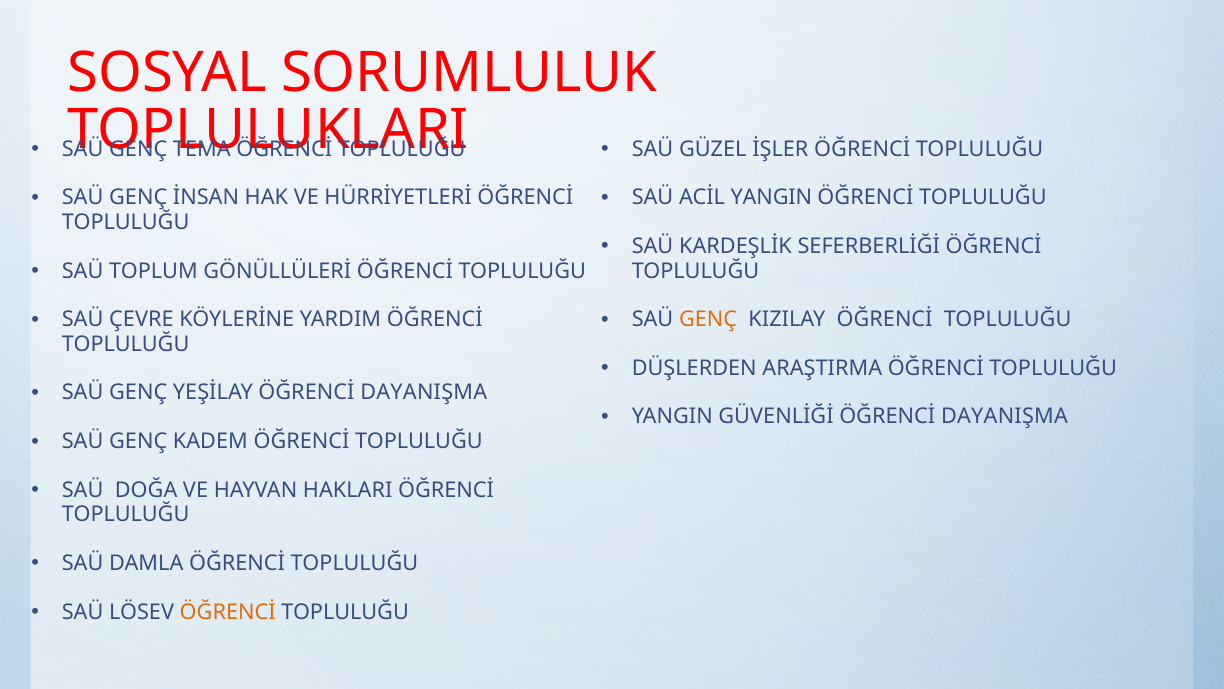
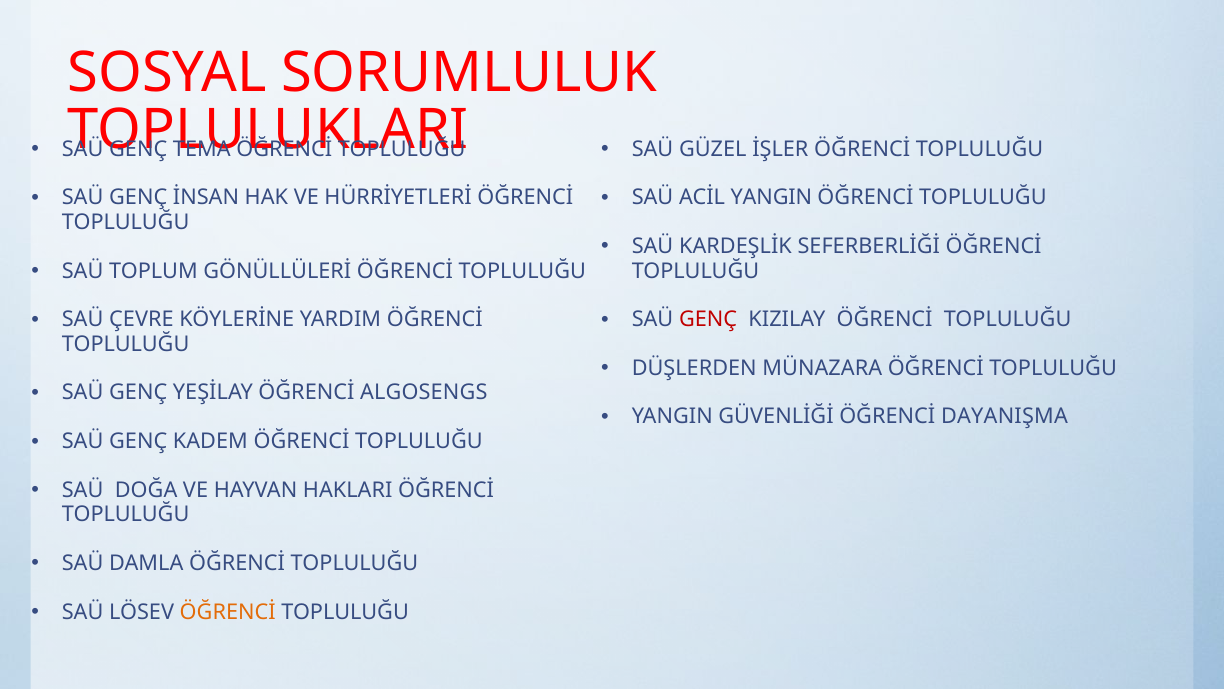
GENÇ colour: orange -> red (708, 319)
ARAŞTIRMA: ARAŞTIRMA -> MÜNAZARA (822, 368)
YEŞİLAY ÖĞRENCİ DAYANIŞMA: DAYANIŞMA -> ALGOSENGS (424, 393)
